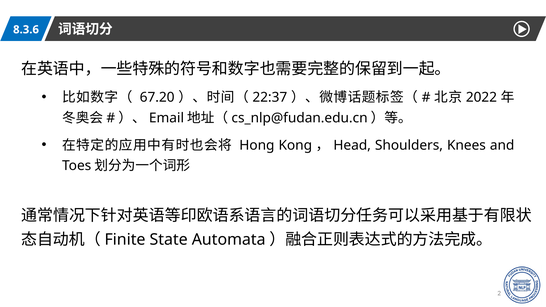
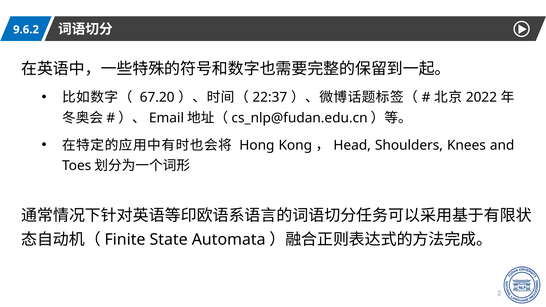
8.3.6: 8.3.6 -> 9.6.2 (26, 30)
